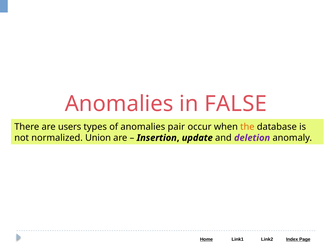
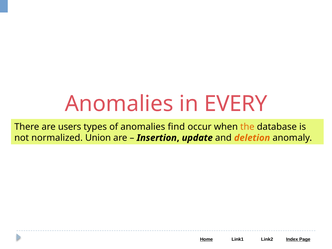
FALSE: FALSE -> EVERY (236, 104)
pair: pair -> find (176, 127)
deletion colour: purple -> orange (252, 138)
